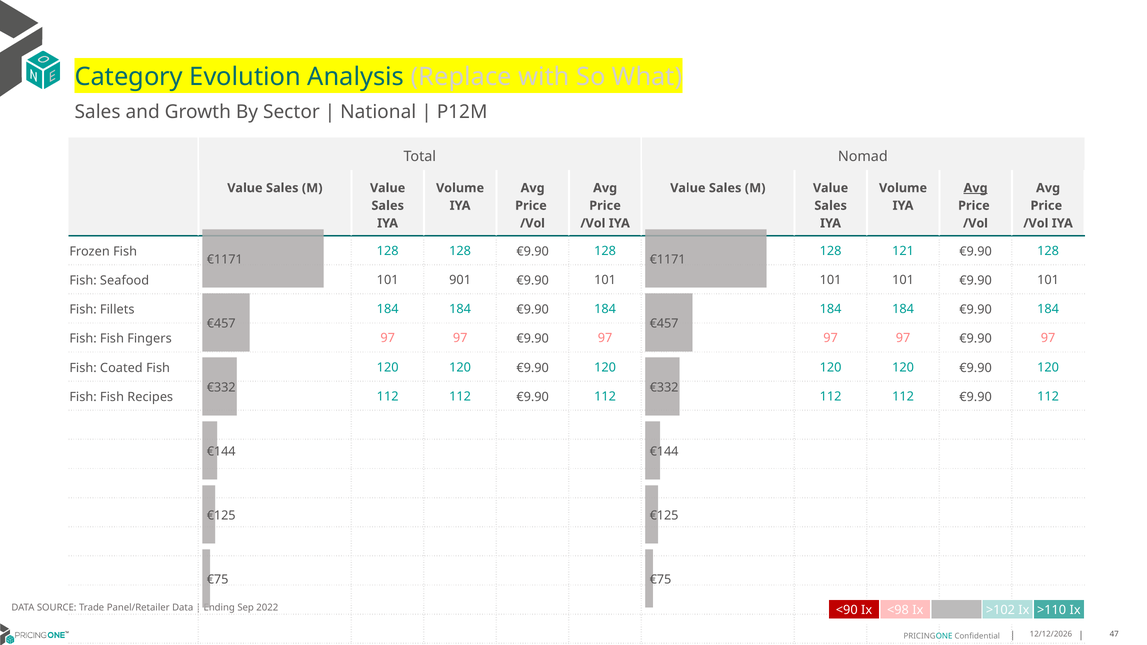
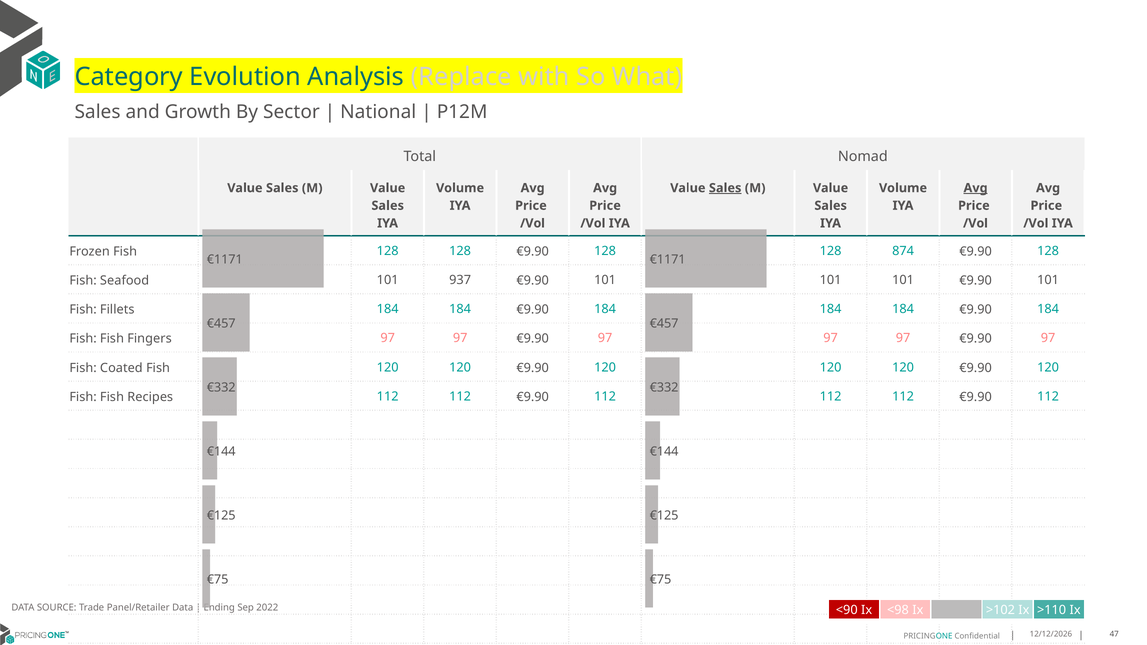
Sales underline: none -> present (725, 188)
121: 121 -> 874 (903, 251)
901: 901 -> 937 (460, 280)
